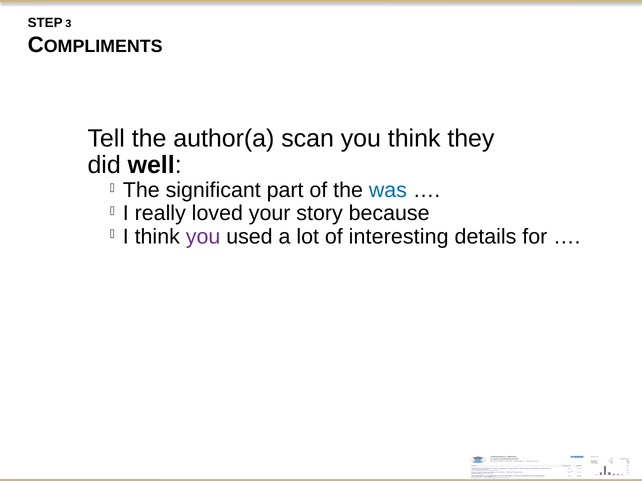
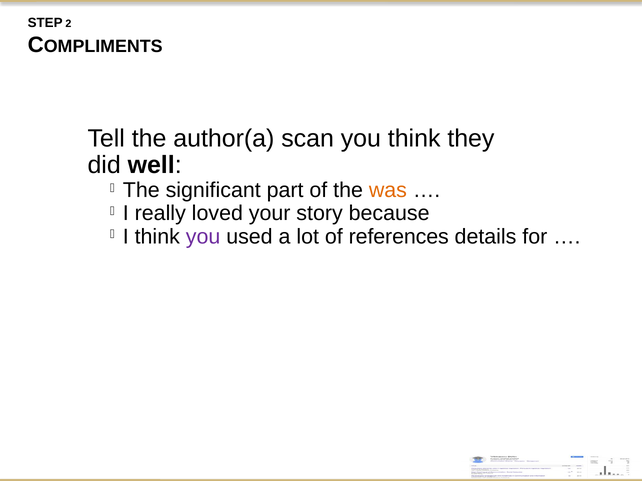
3: 3 -> 2 (68, 24)
was colour: blue -> orange (388, 190)
interesting: interesting -> references (399, 237)
